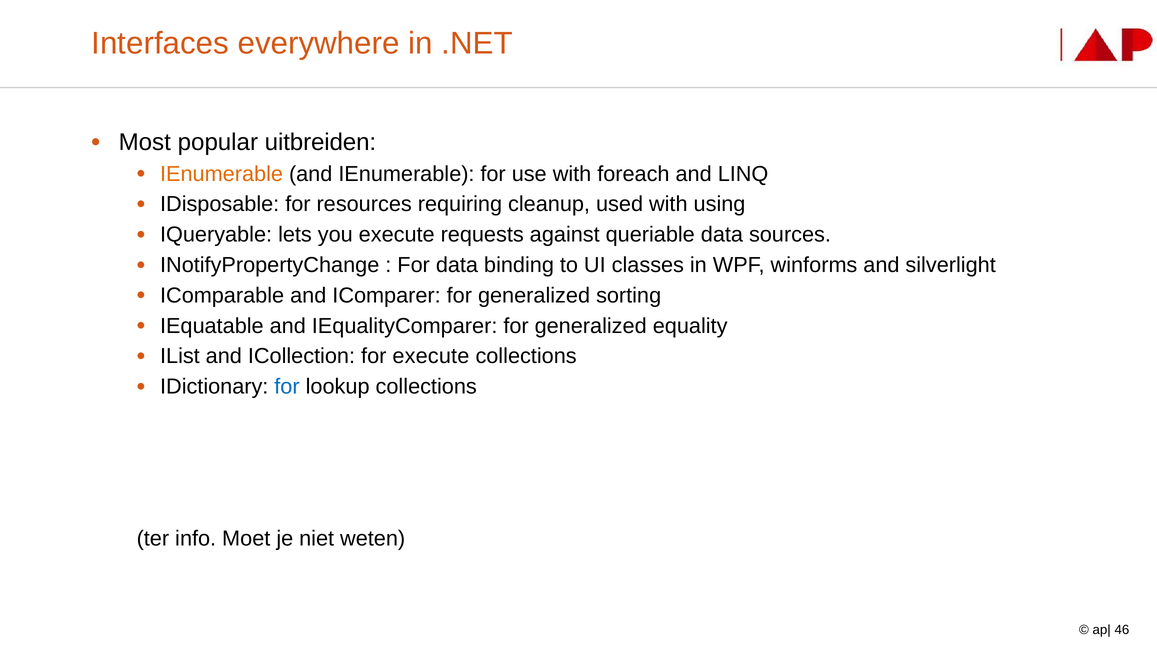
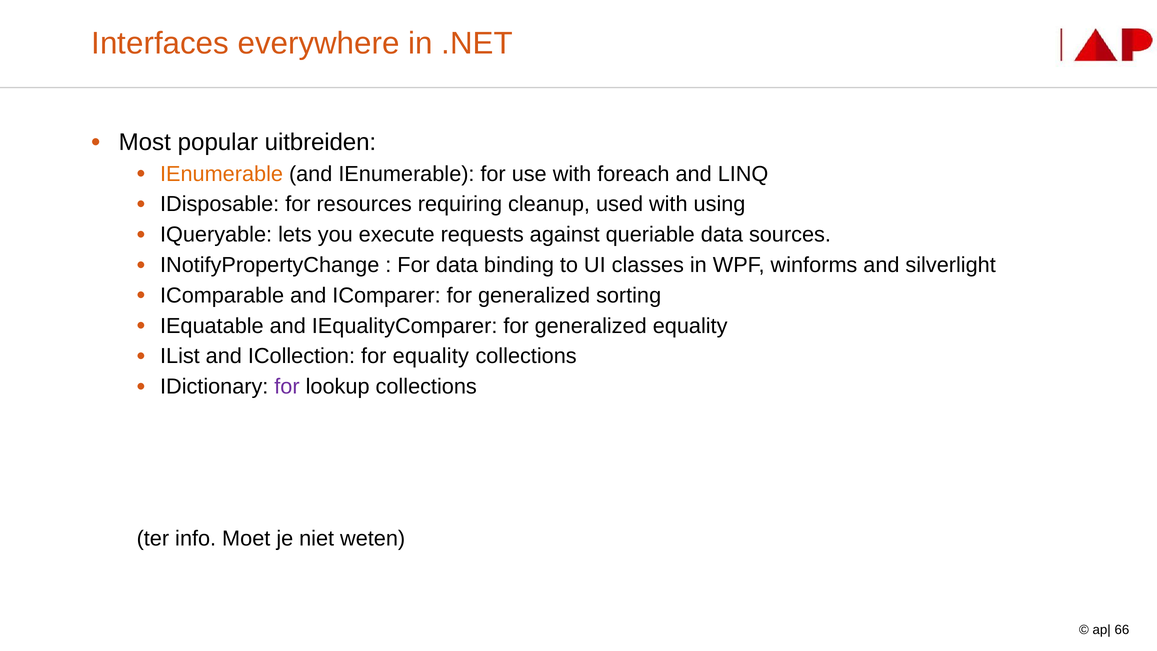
for execute: execute -> equality (431, 356)
for colour: blue -> purple (287, 387)
46: 46 -> 66 (1122, 630)
